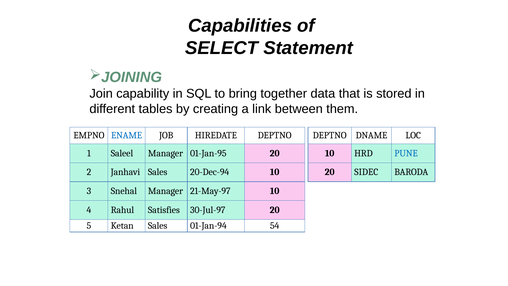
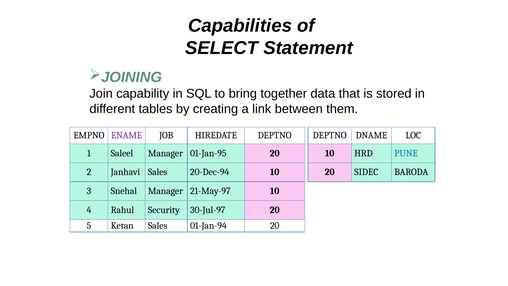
ENAME colour: blue -> purple (127, 135)
Satisfies: Satisfies -> Security (164, 210)
01-Jan-94 54: 54 -> 20 (275, 225)
